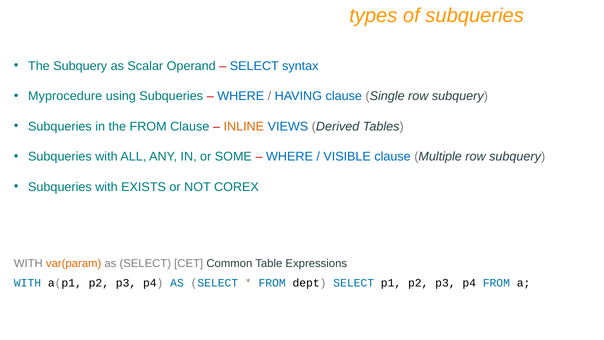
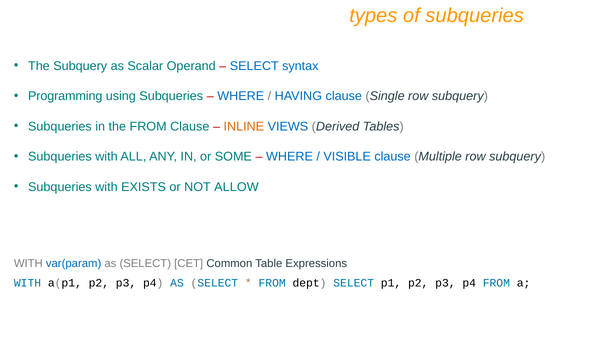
Myprocedure: Myprocedure -> Programming (65, 96)
COREX: COREX -> ALLOW (236, 187)
var(param colour: orange -> blue (74, 263)
